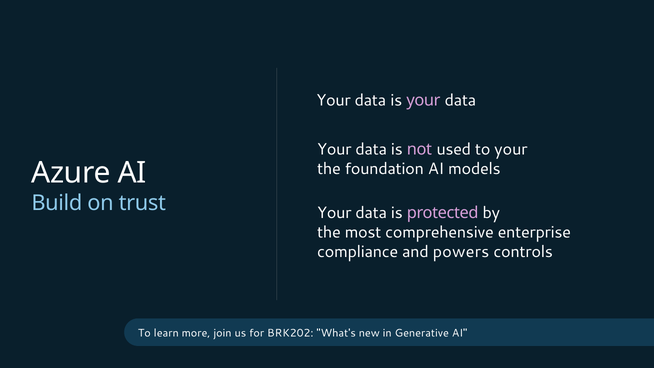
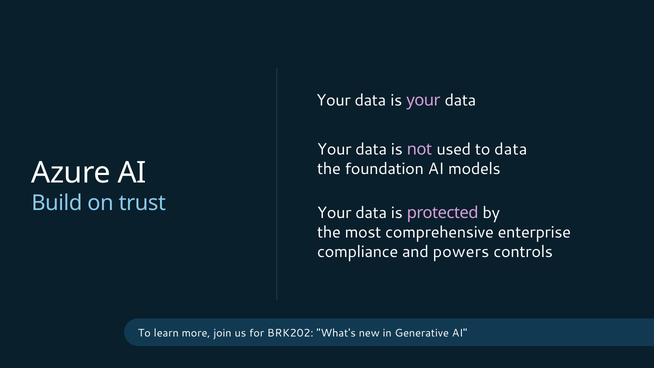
to your: your -> data (511, 149)
